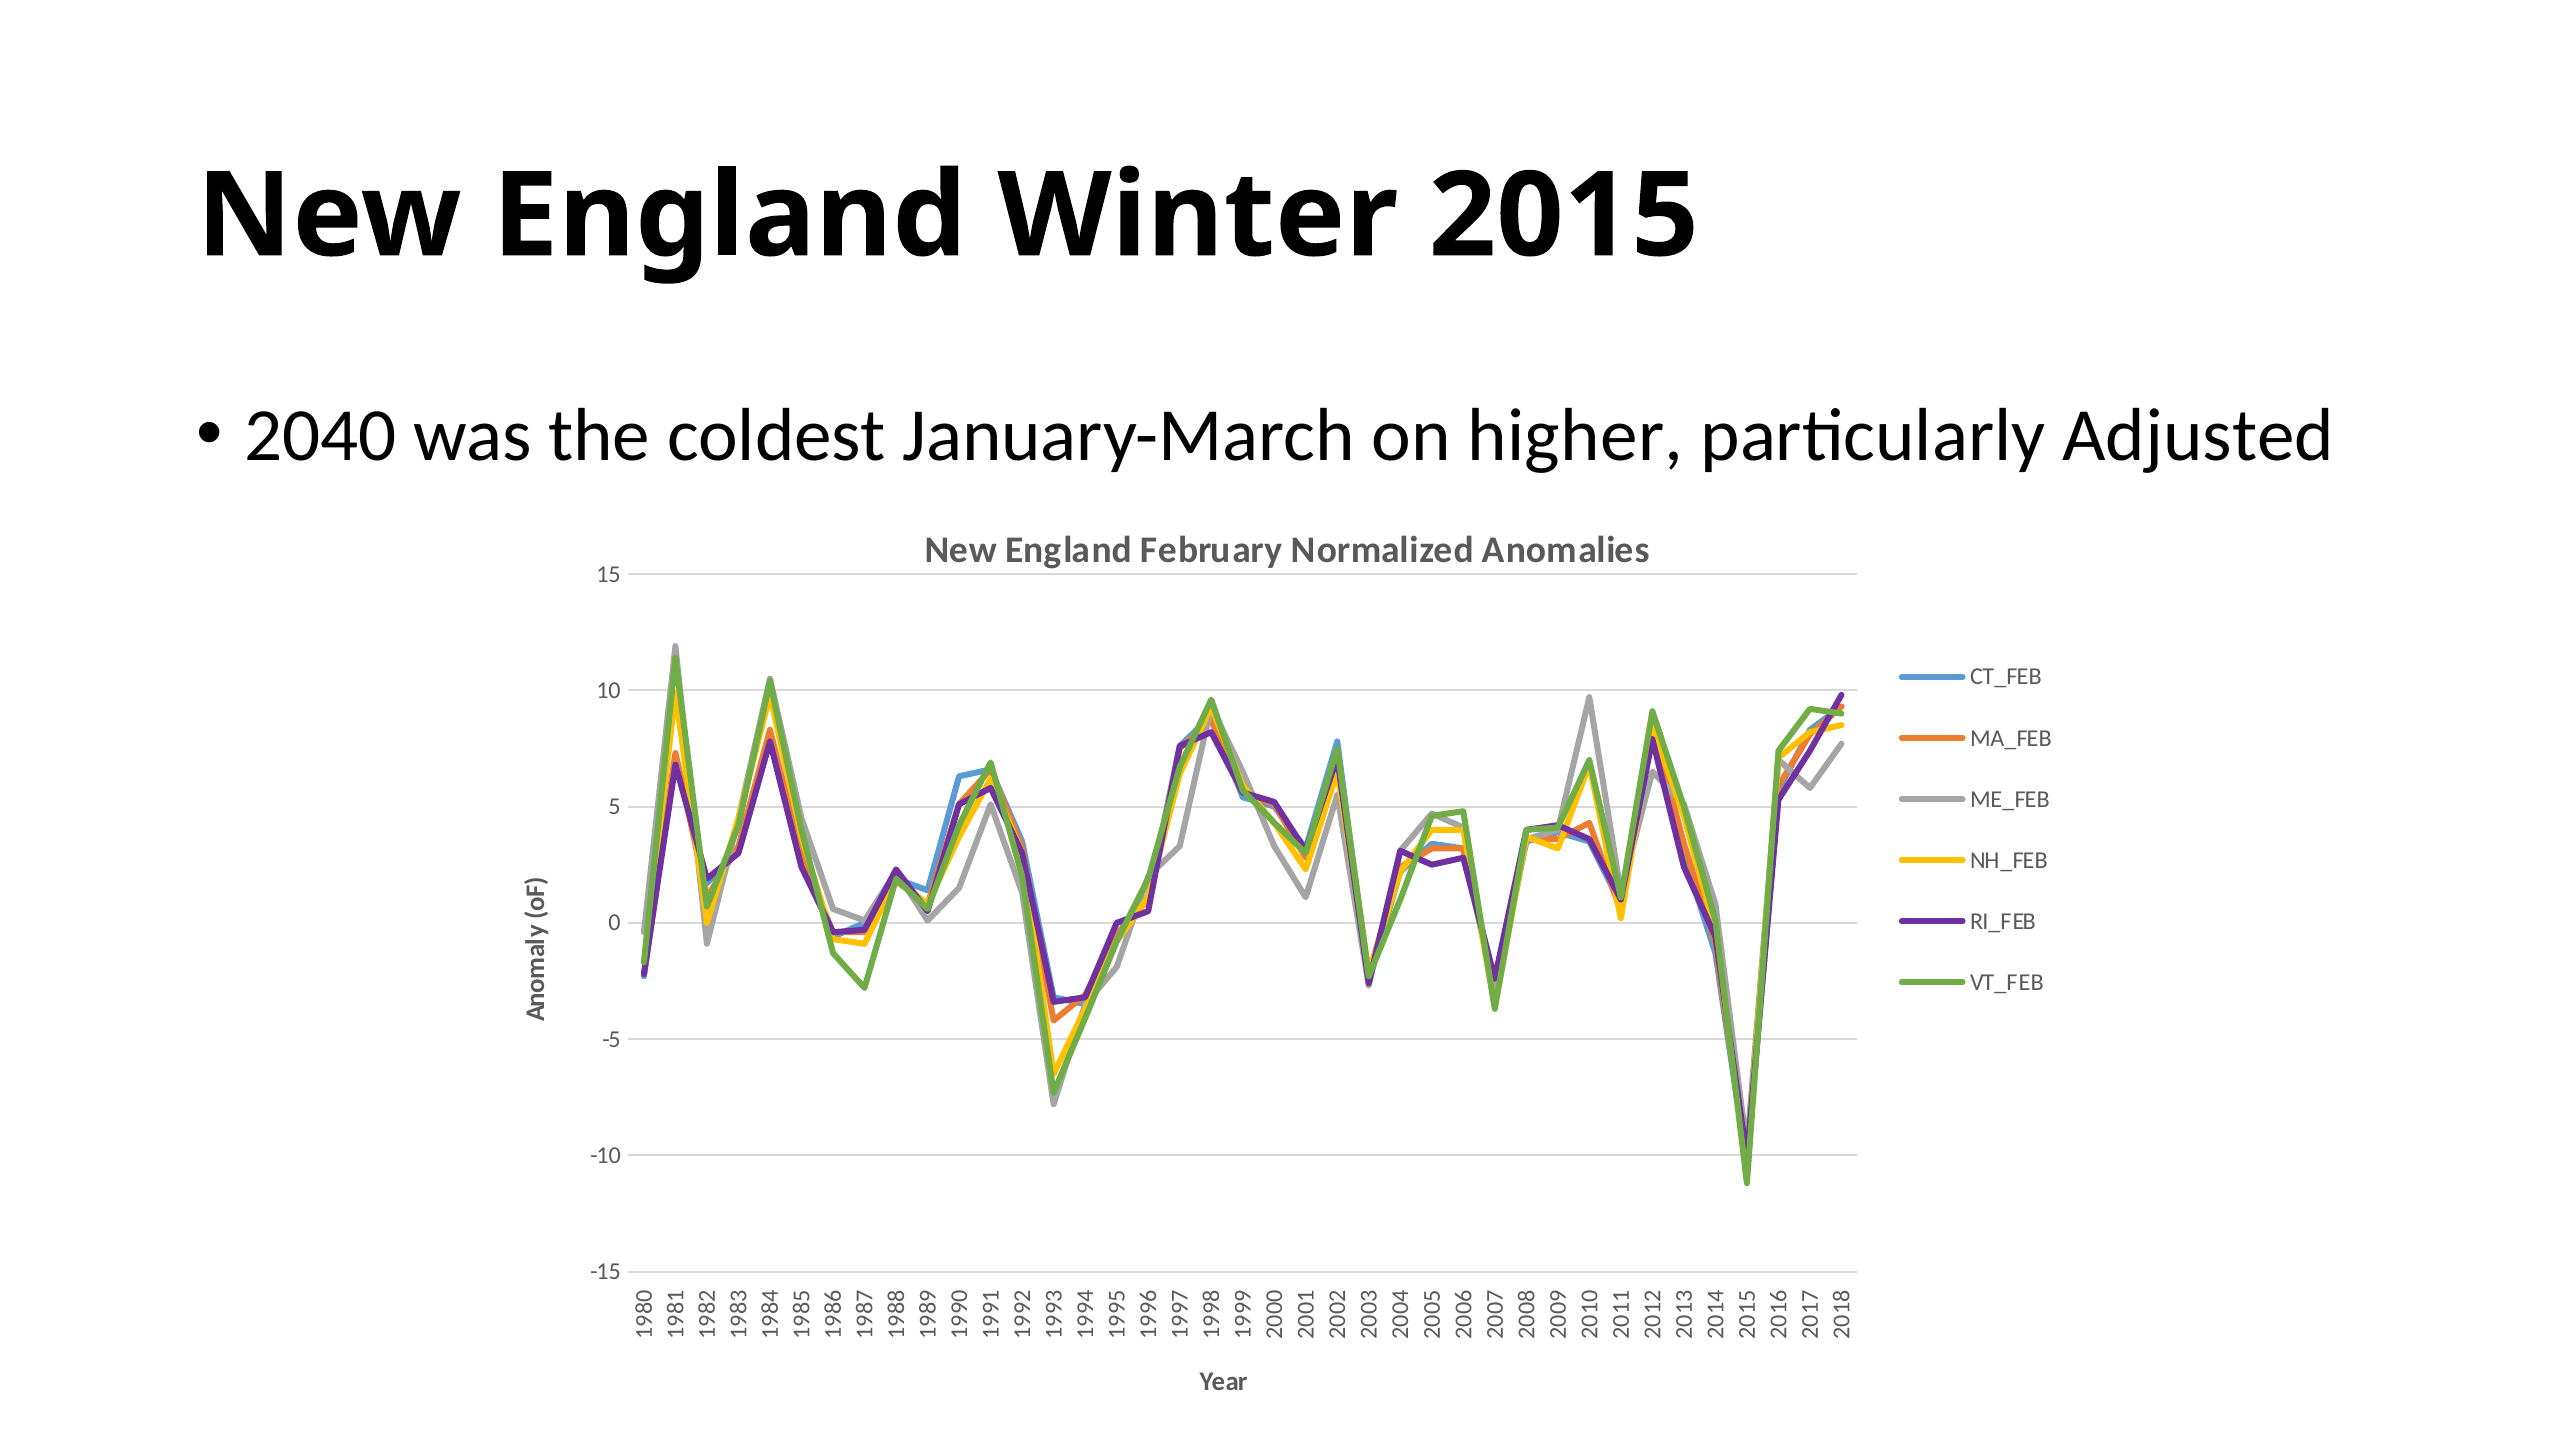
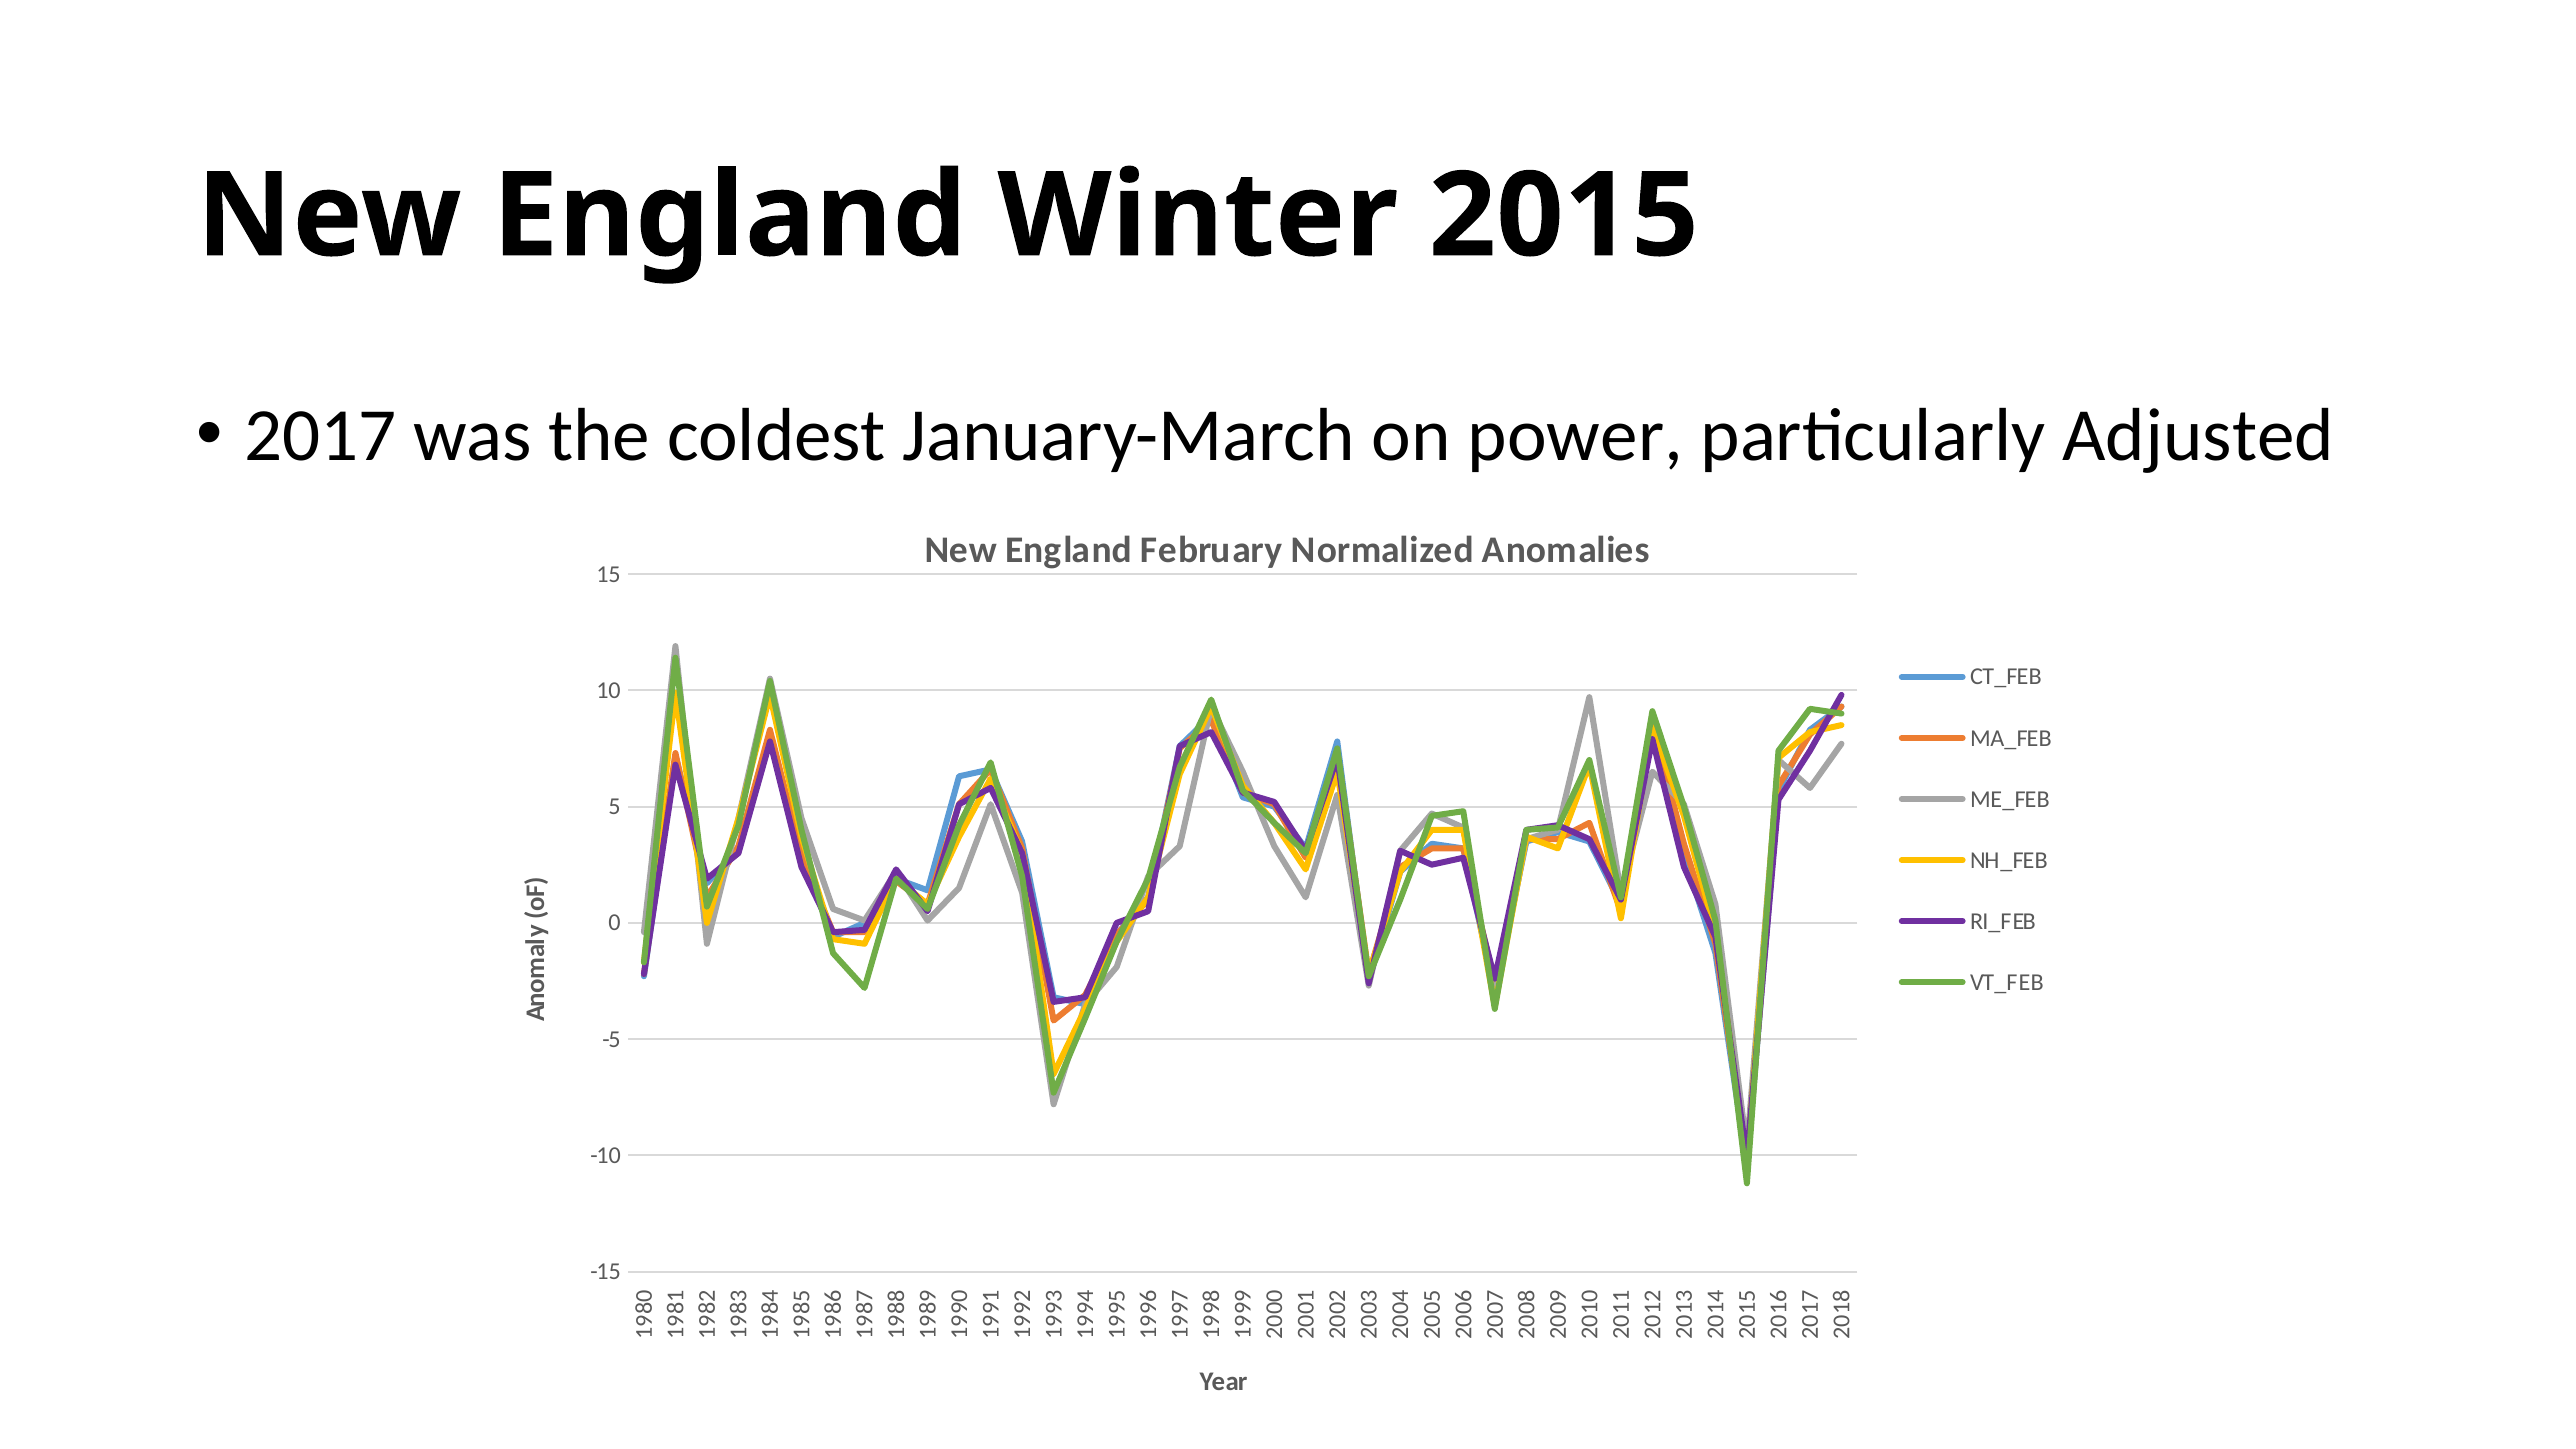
2040: 2040 -> 2017 (321, 436)
higher: higher -> power (1575, 436)
